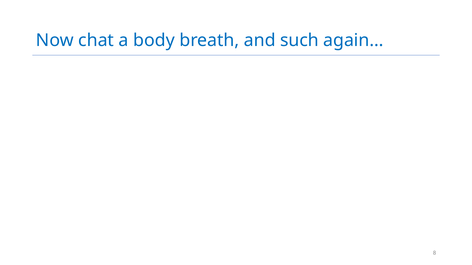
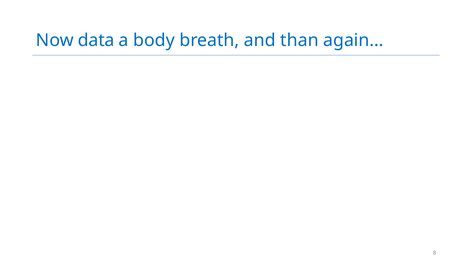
chat: chat -> data (96, 41)
such: such -> than (299, 41)
